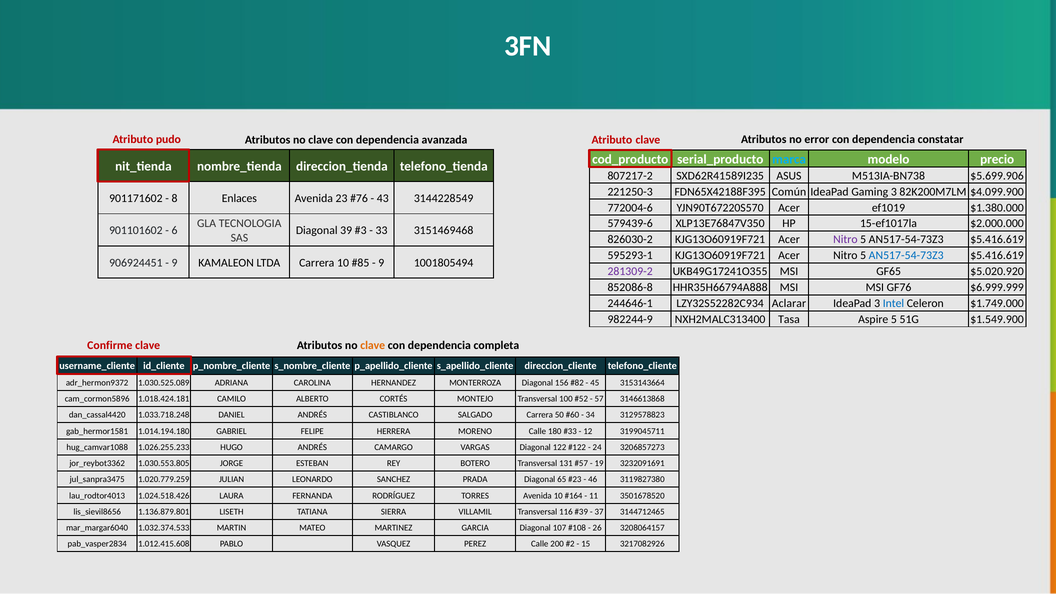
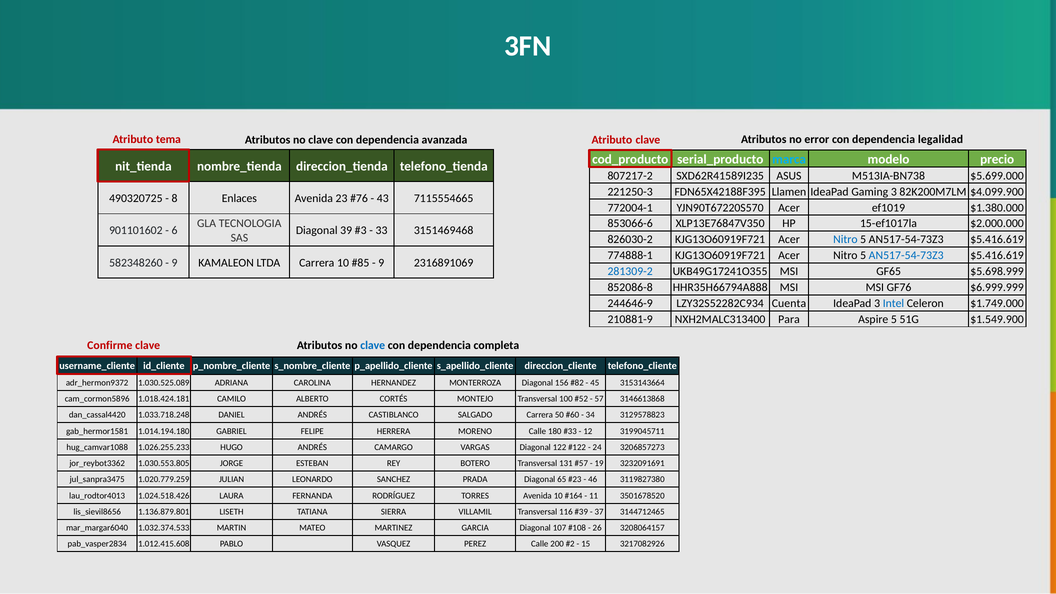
pudo: pudo -> tema (168, 139)
constatar: constatar -> legalidad (941, 139)
$5.699.906: $5.699.906 -> $5.699.000 (997, 176)
Común: Común -> Llamen (789, 192)
901171602: 901171602 -> 490320725 (136, 198)
3144228549: 3144228549 -> 7115554665 (444, 198)
772004-6: 772004-6 -> 772004-1 (630, 208)
579439-6: 579439-6 -> 853066-6 (630, 224)
Nitro colour: purple -> blue (845, 240)
595293-1: 595293-1 -> 774888-1 (630, 256)
906924451: 906924451 -> 582348260 (136, 263)
1001805494: 1001805494 -> 2316891069 (444, 263)
281309-2 colour: purple -> blue (630, 272)
$5.020.920: $5.020.920 -> $5.698.999 (997, 272)
244646-1: 244646-1 -> 244646-9 (630, 303)
Aclarar: Aclarar -> Cuenta (789, 303)
982244-9: 982244-9 -> 210881-9 (630, 319)
Tasa: Tasa -> Para (789, 319)
clave colour: orange -> blue (373, 345)
